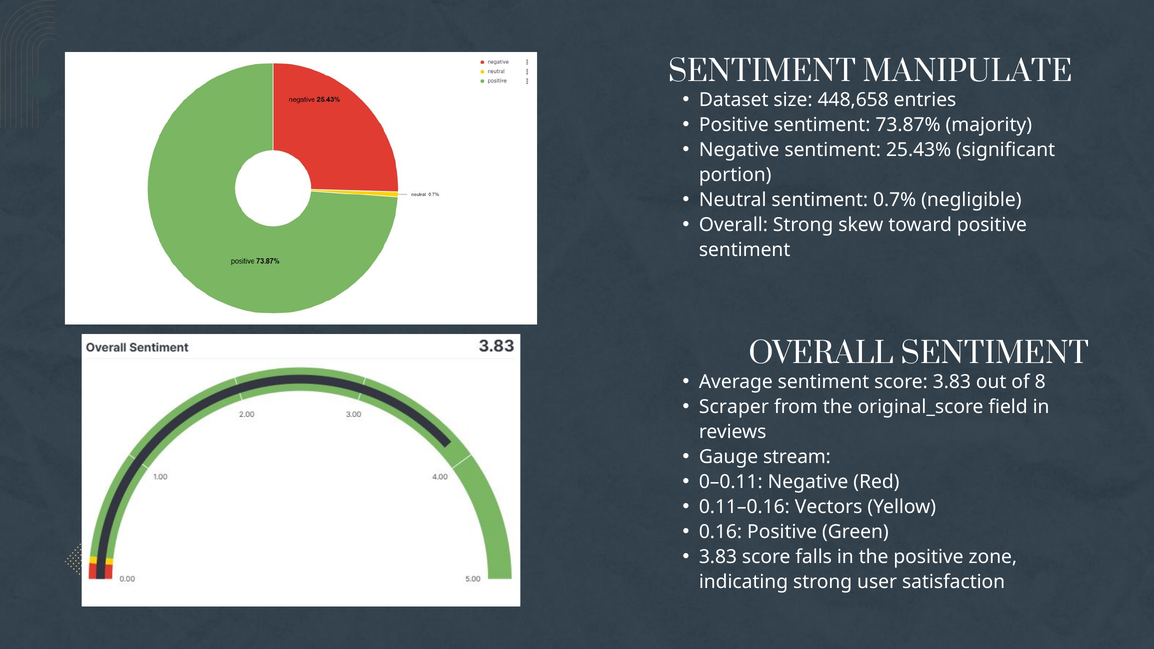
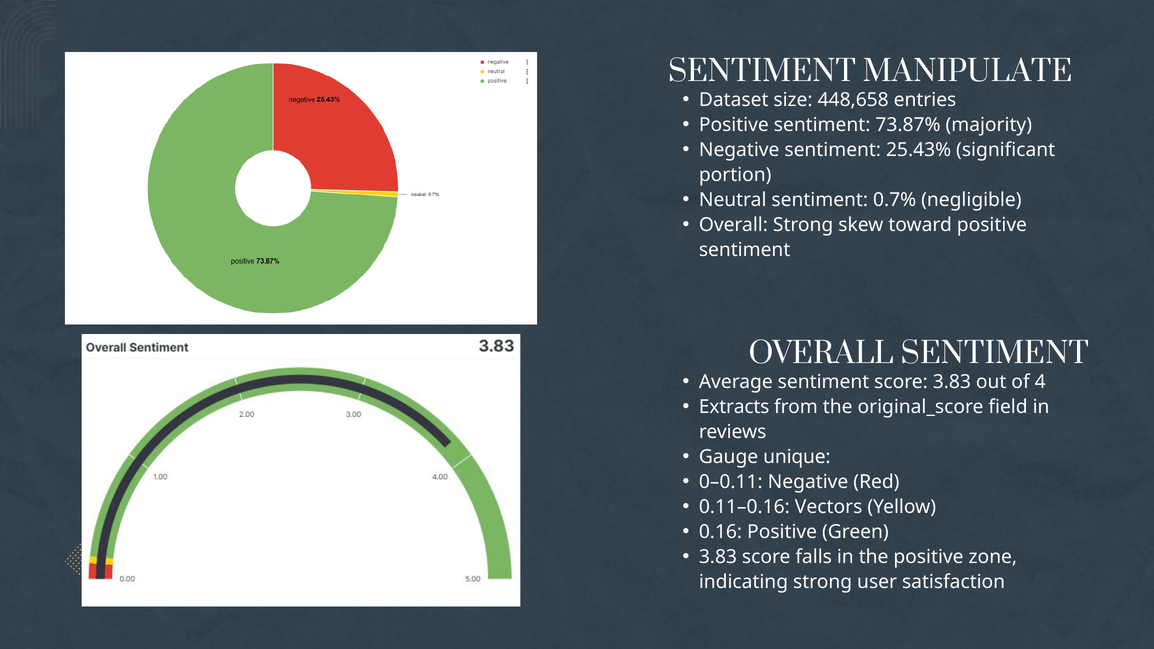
8: 8 -> 4 (1040, 382)
Scraper: Scraper -> Extracts (734, 407)
stream: stream -> unique (797, 457)
